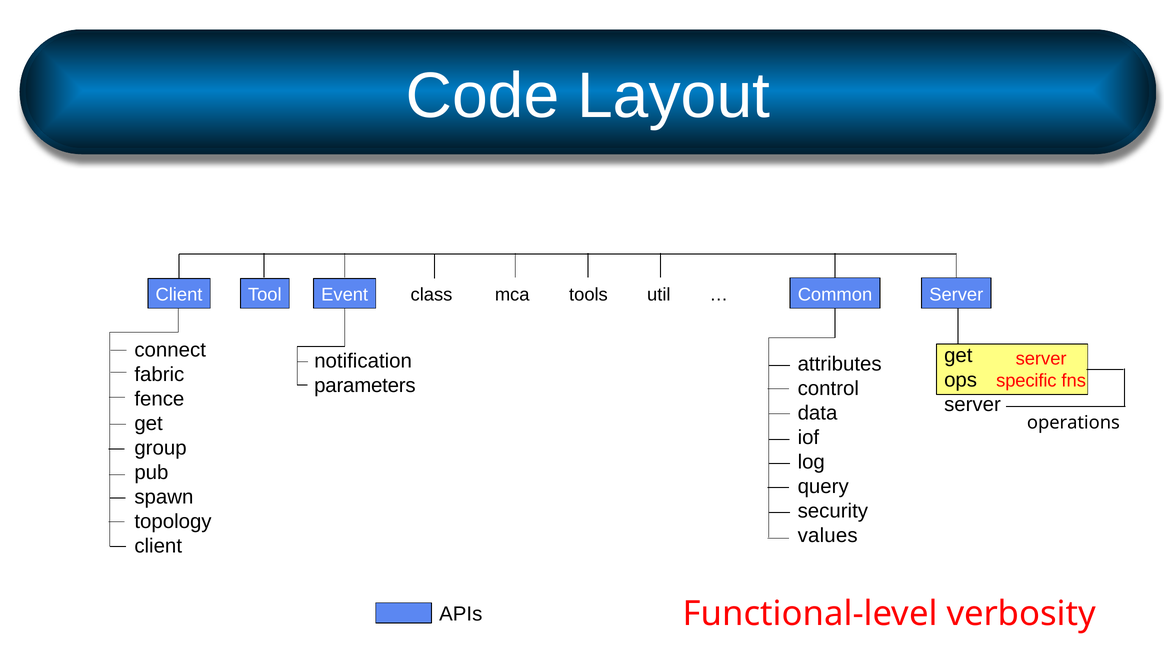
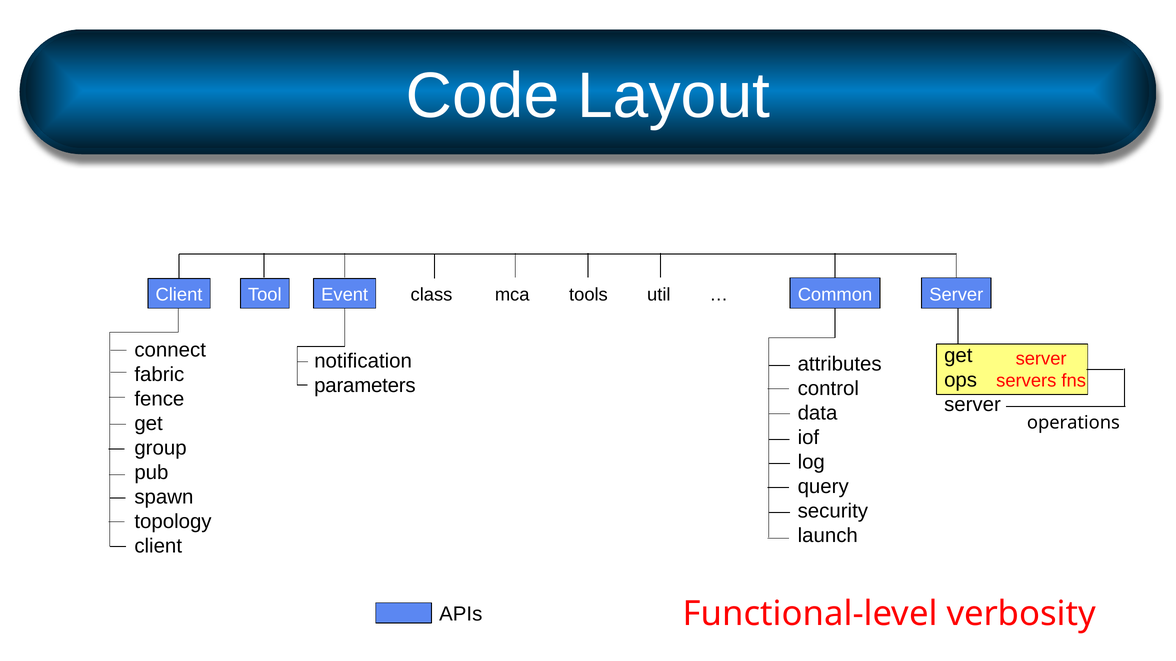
specific: specific -> servers (1026, 381)
values: values -> launch (828, 536)
